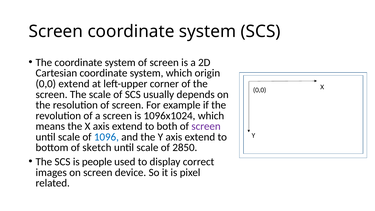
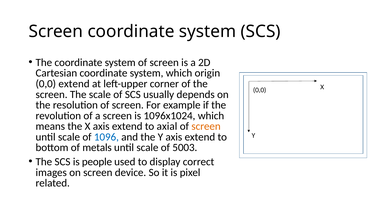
both: both -> axial (167, 126)
screen colour: purple -> orange (206, 126)
sketch: sketch -> metals (97, 148)
2850: 2850 -> 5003 (185, 148)
